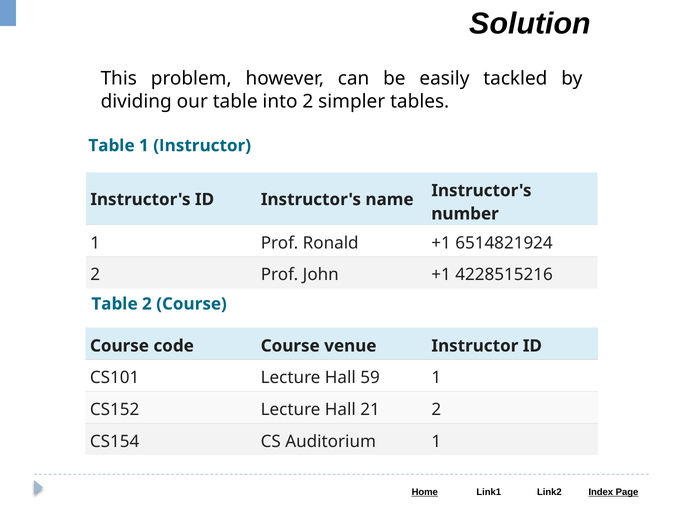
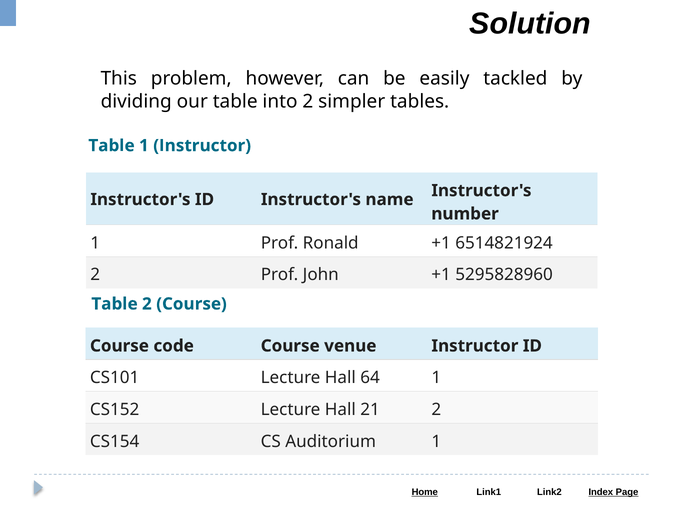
4228515216: 4228515216 -> 5295828960 (504, 275)
59: 59 -> 64 (370, 378)
